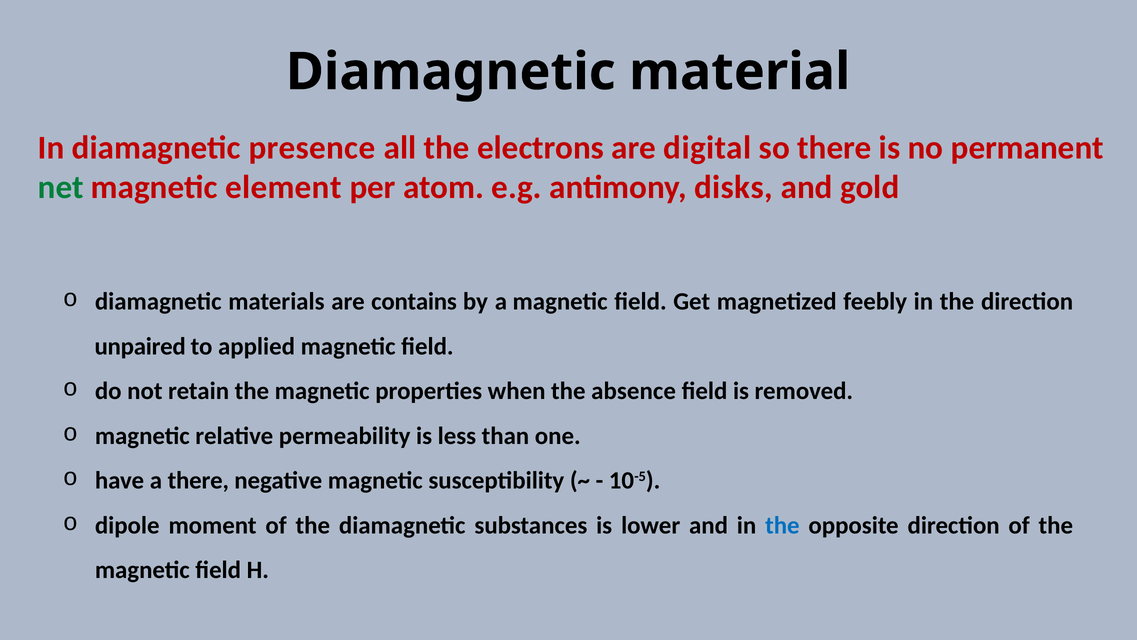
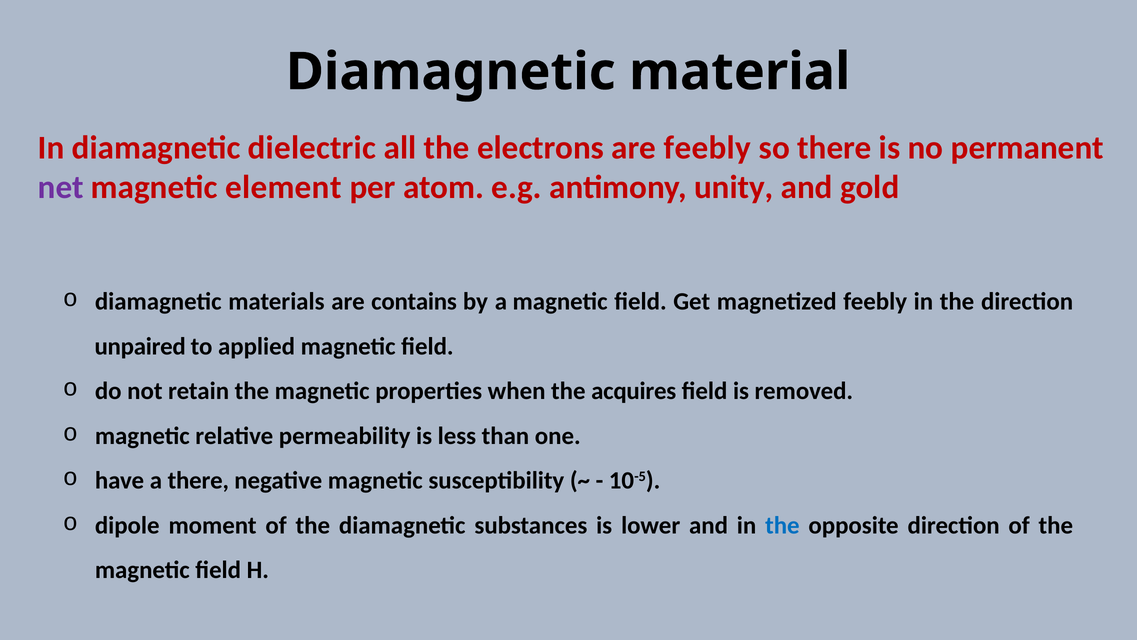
presence: presence -> dielectric (312, 147)
are digital: digital -> feebly (707, 147)
net colour: green -> purple (61, 187)
disks: disks -> unity (734, 187)
absence: absence -> acquires (634, 391)
